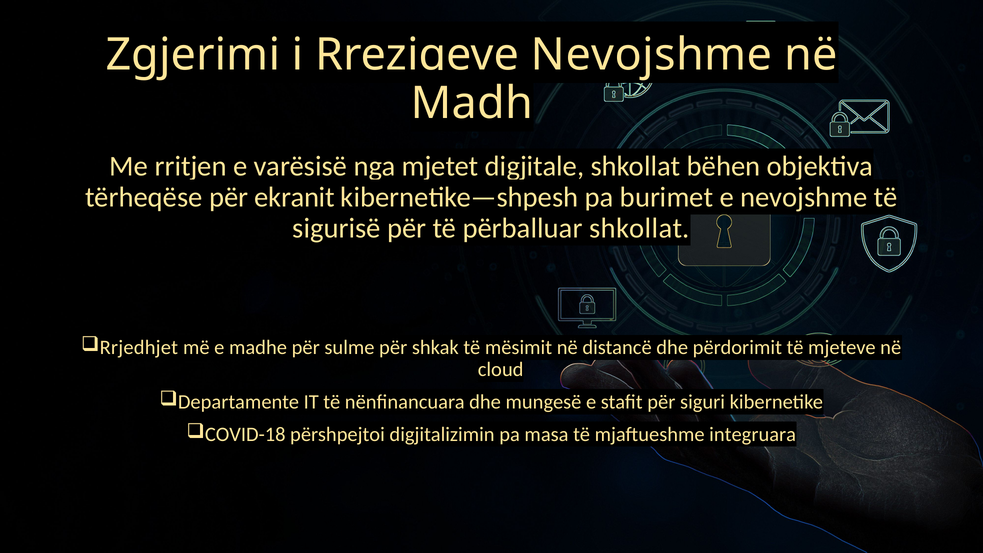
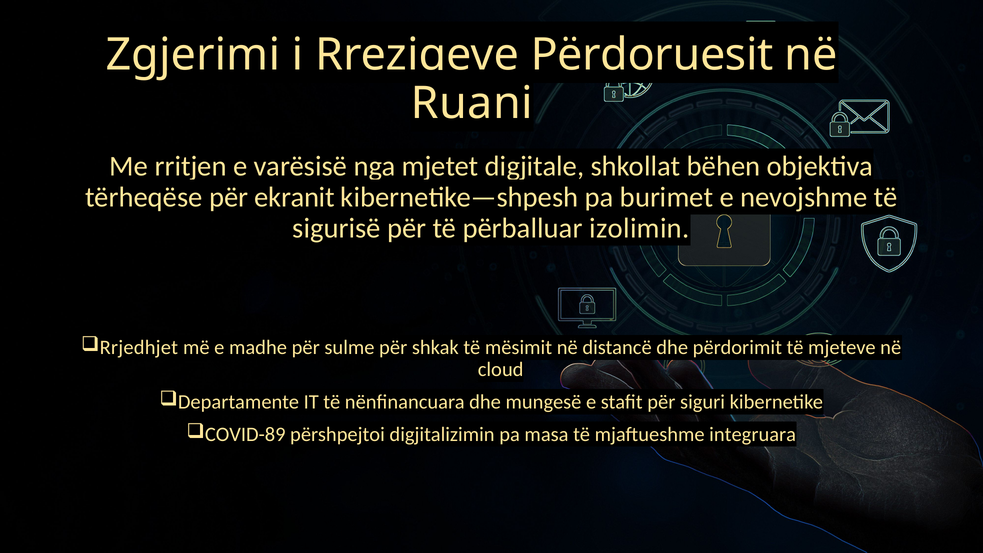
Nevojshme: Nevojshme -> Përdoruesit (652, 55)
Madh: Madh -> Ruani (472, 103)
përballuar shkollat: shkollat -> izolimin (639, 228)
COVID-18: COVID-18 -> COVID-89 (245, 434)
